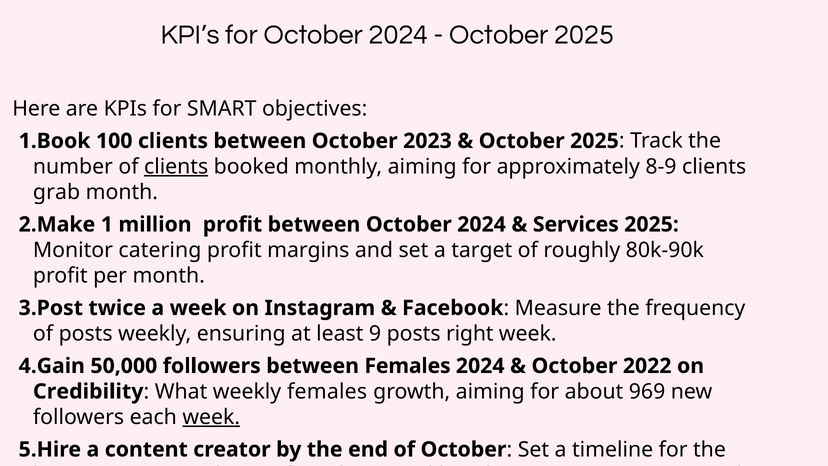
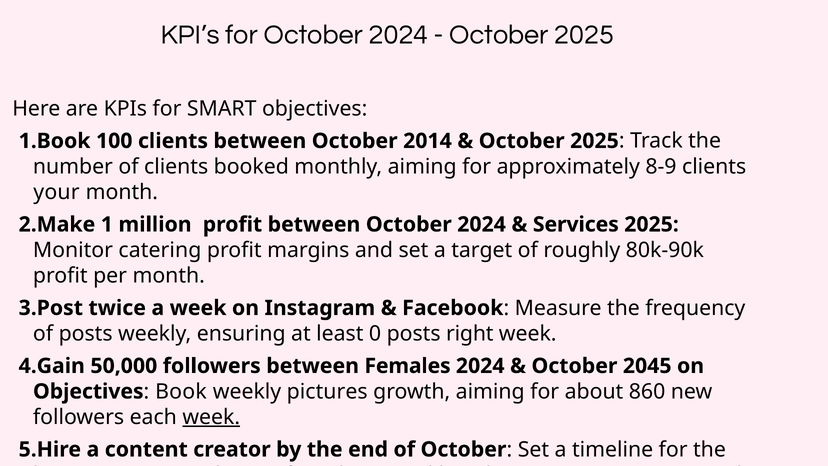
2023: 2023 -> 2014 (427, 141)
clients underline: present -> none (176, 166)
grab: grab -> your (56, 192)
9: 9 -> 0 (375, 333)
2022: 2022 -> 2045 (647, 366)
Credibility: Credibility -> Objectives (88, 391)
What: What -> Book (181, 391)
weekly females: females -> pictures (327, 391)
969: 969 -> 860 (647, 391)
